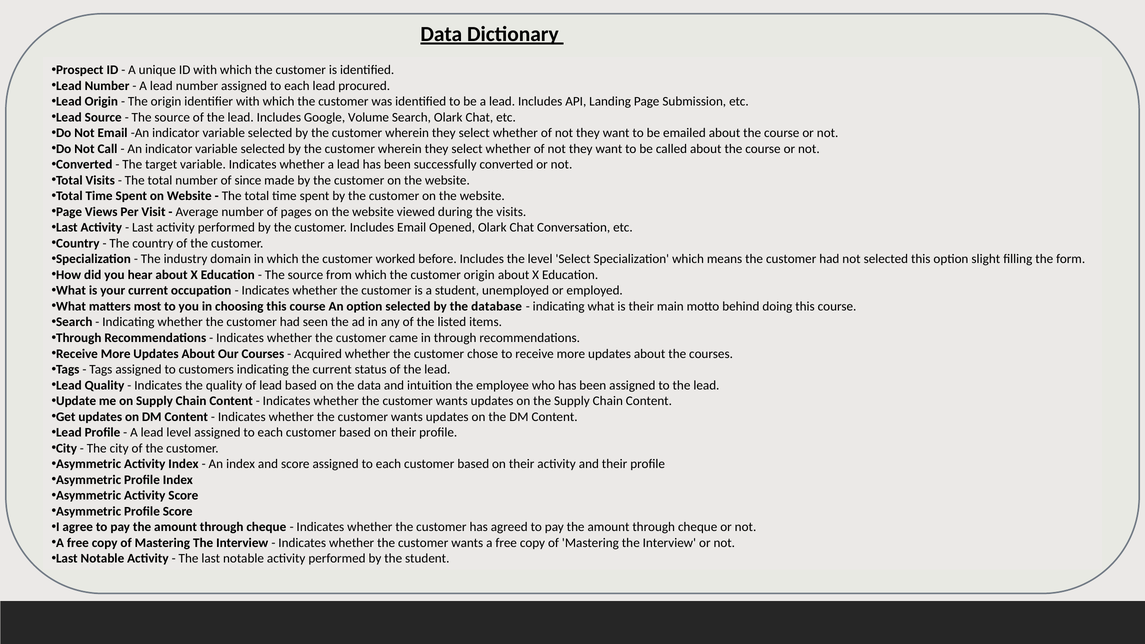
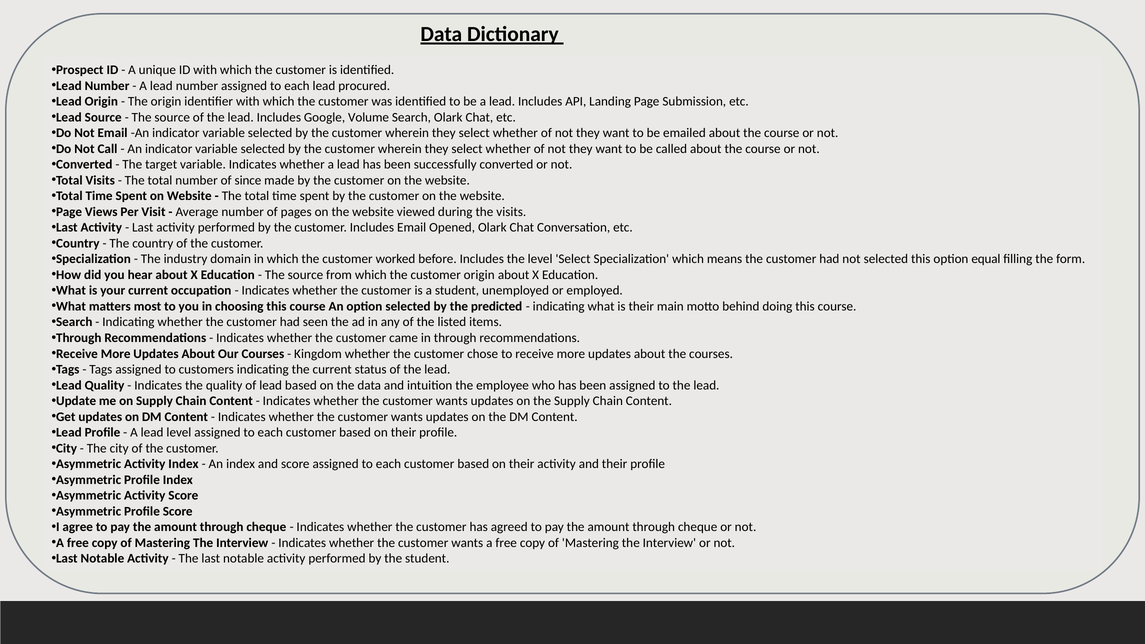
slight: slight -> equal (986, 259)
database: database -> predicted (497, 306)
Acquired: Acquired -> Kingdom (318, 354)
